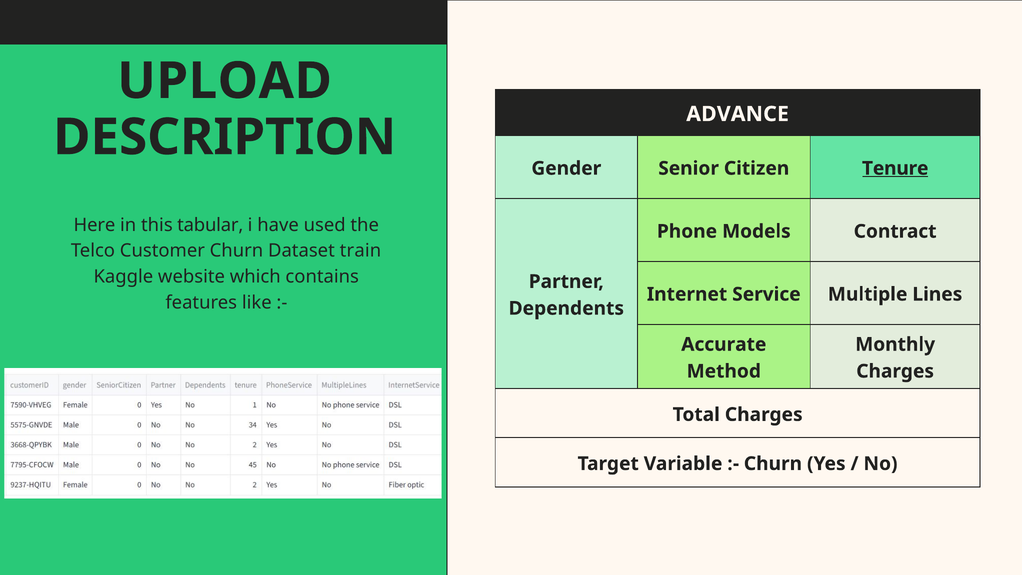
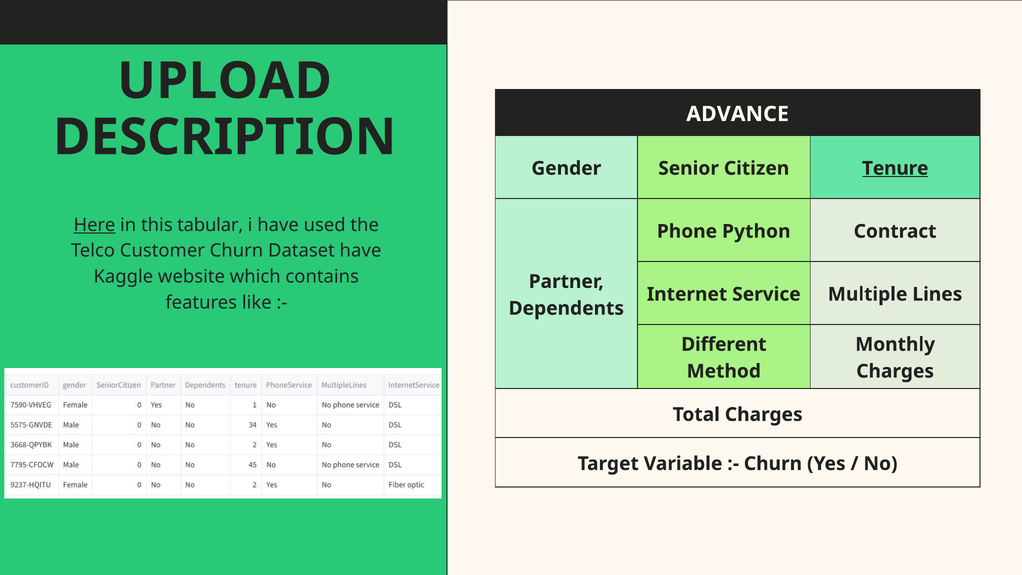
Here underline: none -> present (94, 225)
Models: Models -> Python (756, 231)
Dataset train: train -> have (361, 251)
Accurate: Accurate -> Different (724, 344)
